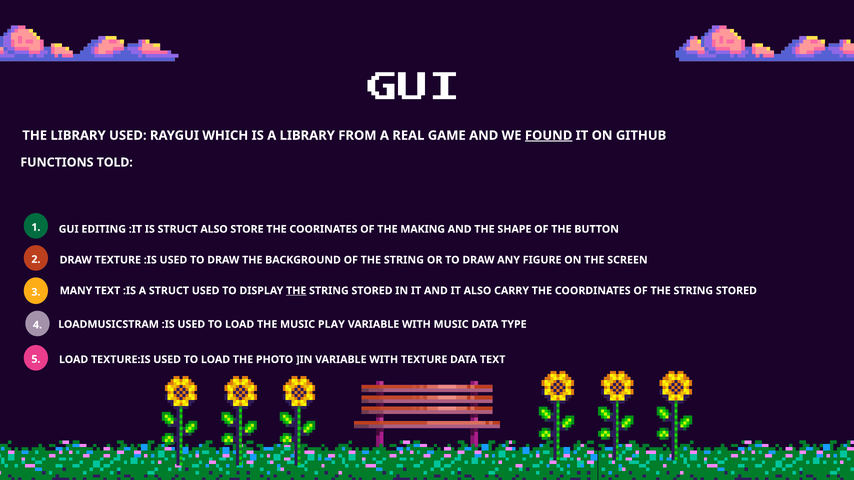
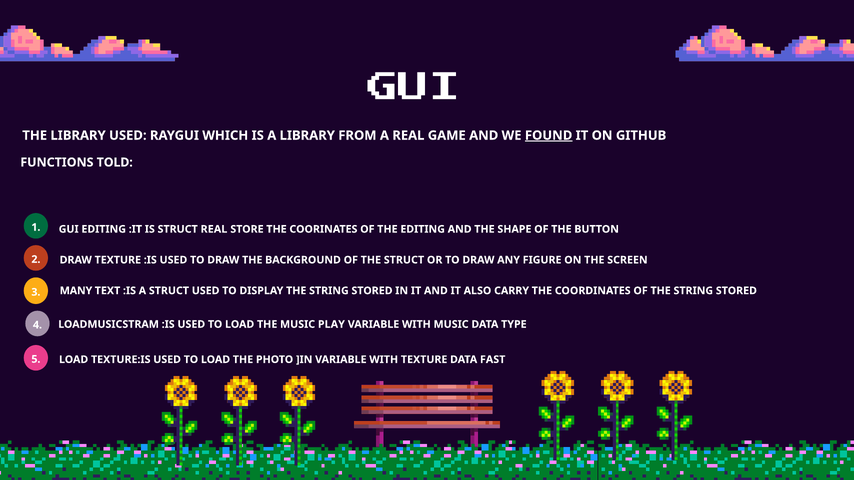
STRUCT ALSO: ALSO -> REAL (214, 229)
THE MAKING: MAKING -> EDITING (423, 229)
BACKGROUND OF THE STRING: STRING -> STRUCT (404, 260)
THE underline: present -> none (296, 291)
DATA TEXT: TEXT -> FAST (493, 360)
